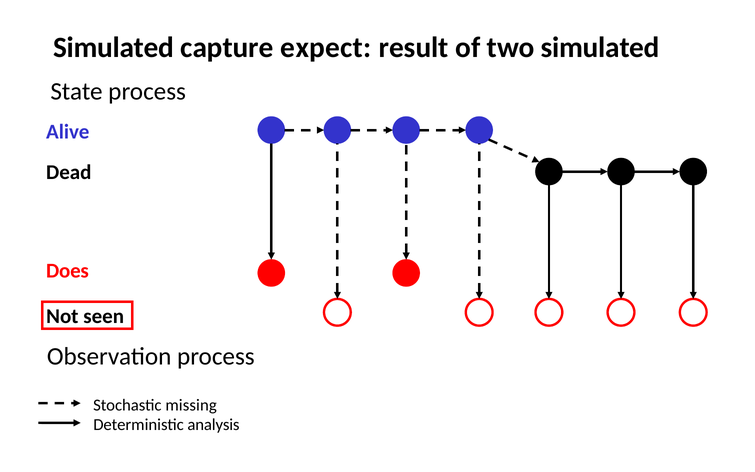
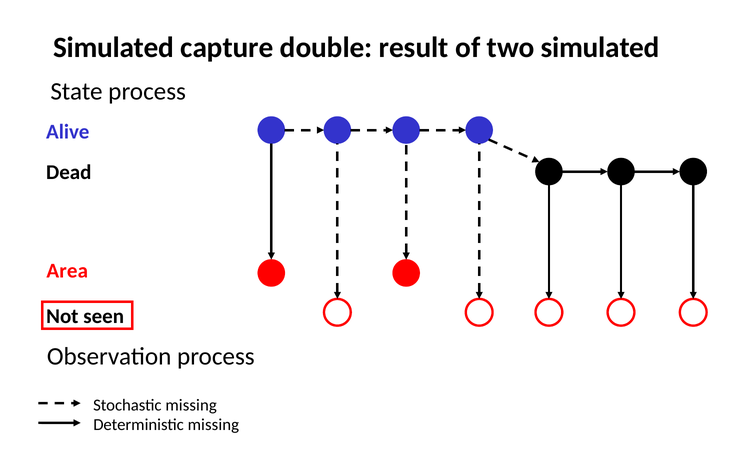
expect: expect -> double (326, 47)
Does: Does -> Area (67, 271)
Deterministic analysis: analysis -> missing (213, 425)
